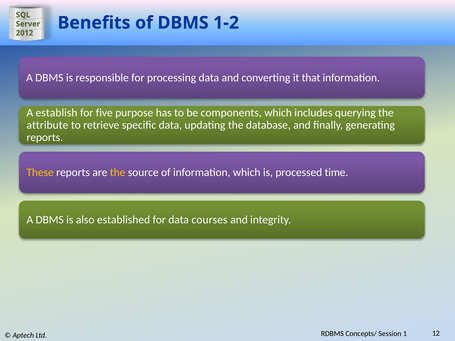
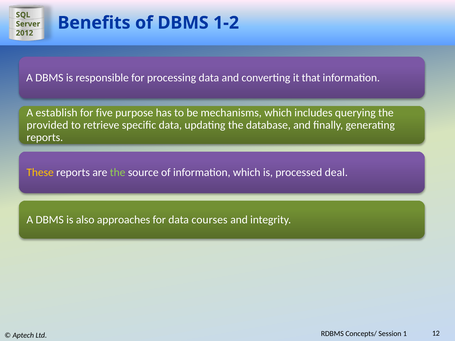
components: components -> mechanisms (231, 113)
attribute: attribute -> provided (47, 125)
the colour: yellow -> light green (118, 172)
time: time -> deal (336, 172)
established: established -> approaches (124, 220)
